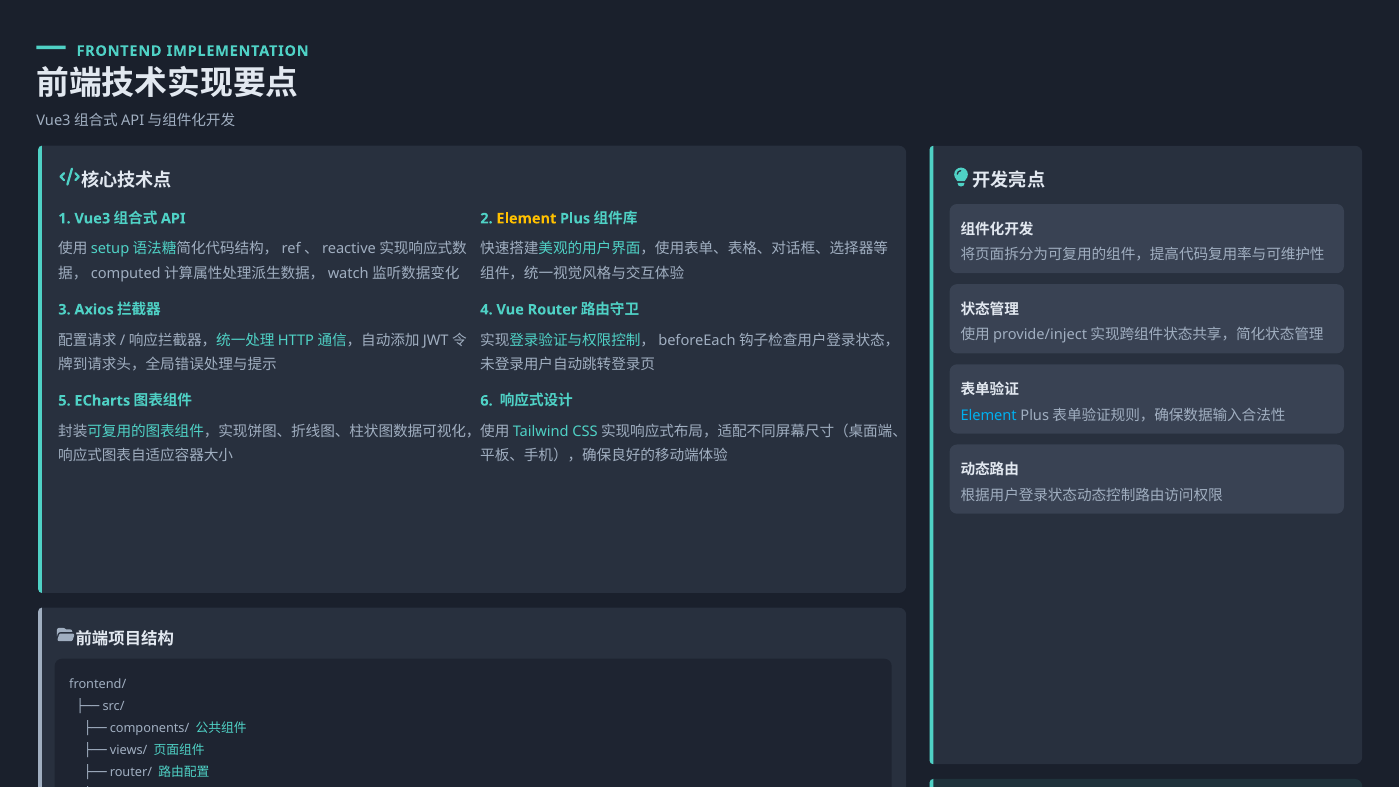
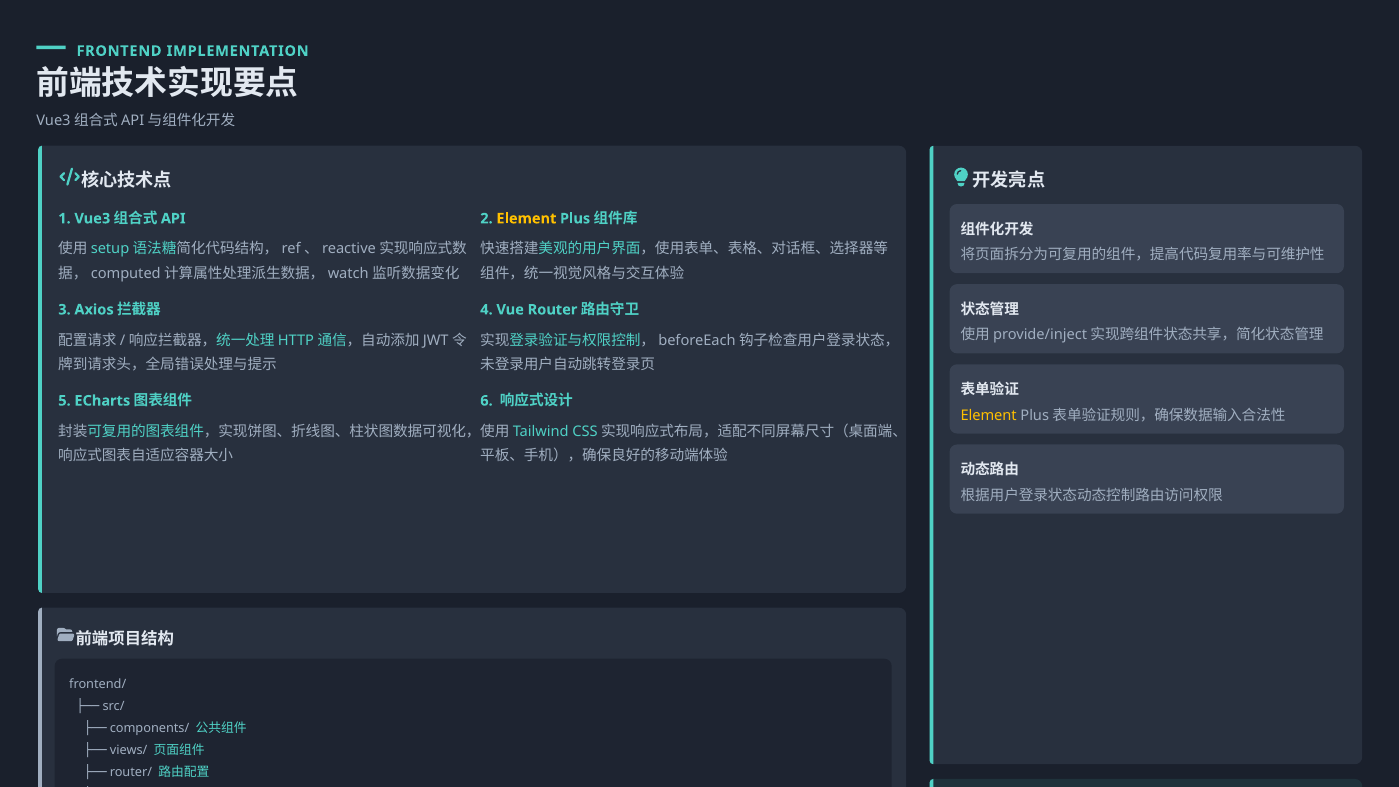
Element colour: light blue -> yellow (989, 415)
